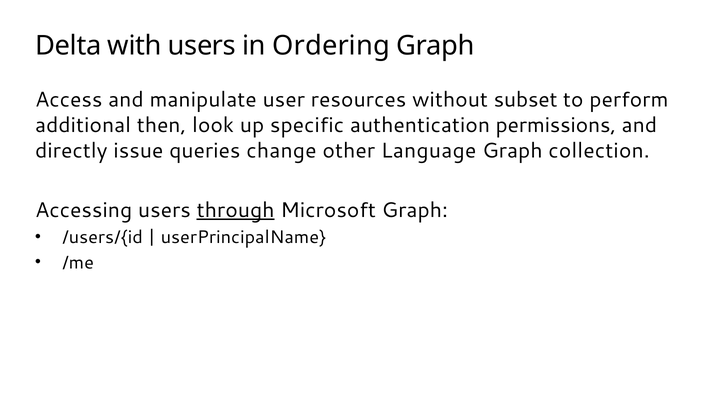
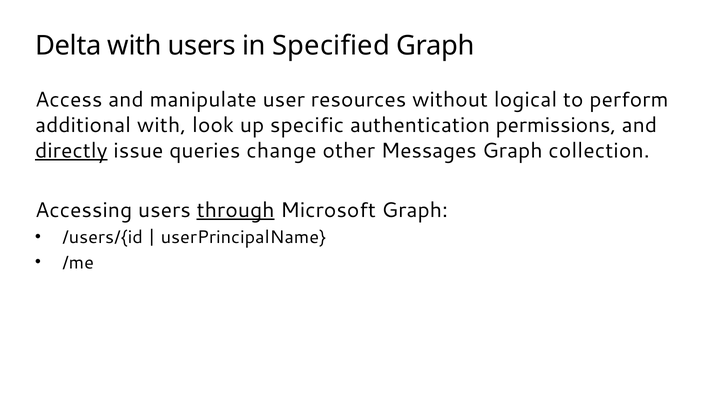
Ordering: Ordering -> Specified (331, 46)
subset: subset -> logical (526, 100)
additional then: then -> with (162, 125)
directly underline: none -> present (71, 151)
Language: Language -> Messages (429, 151)
